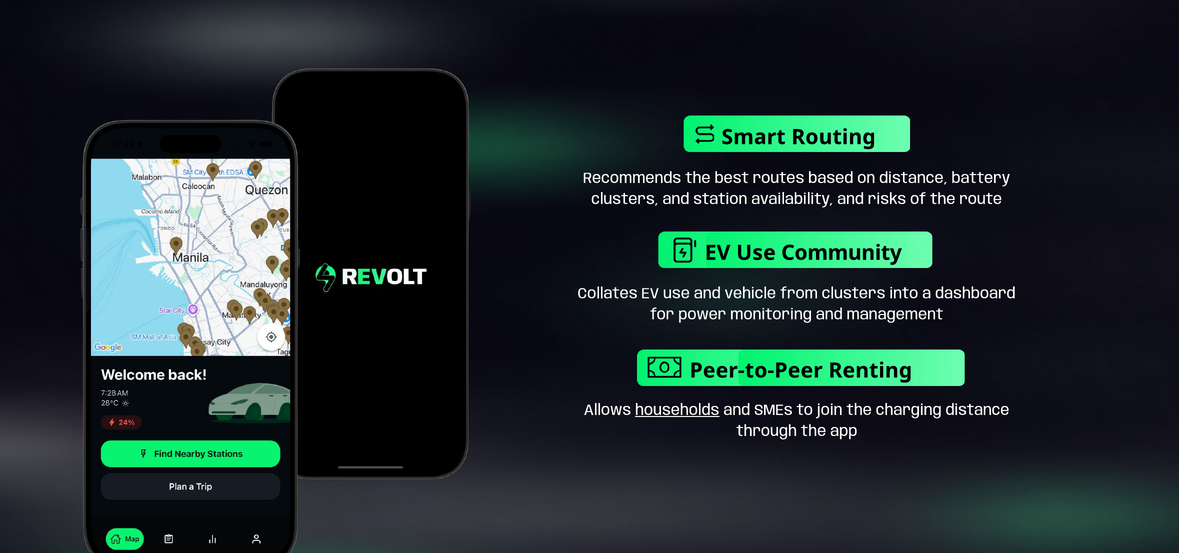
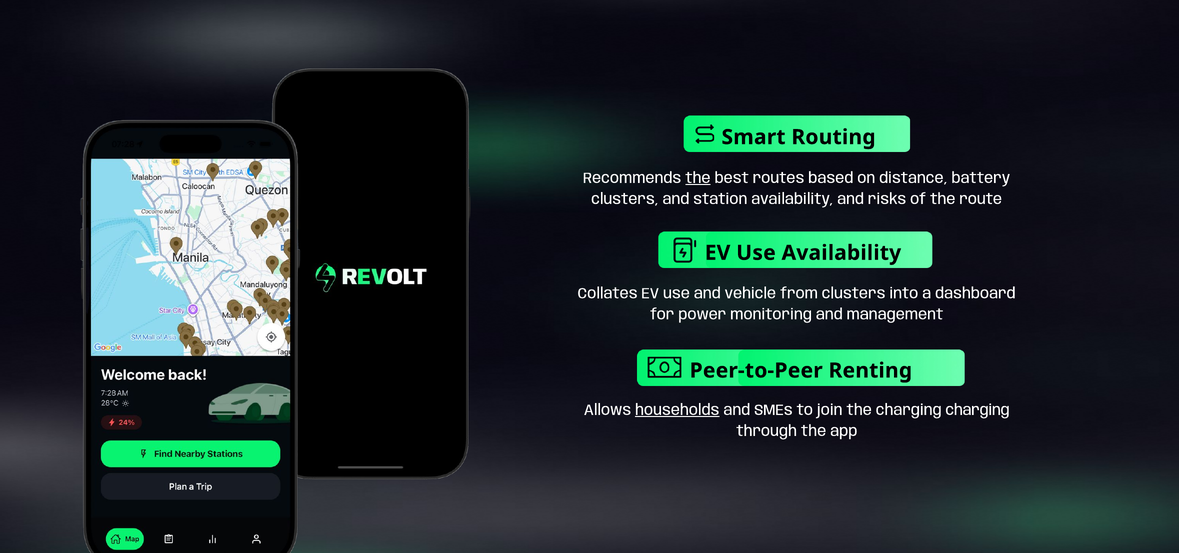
the underline: none -> present (698, 178)
Use Community: Community -> Availability (841, 253)
charging distance: distance -> charging (978, 410)
